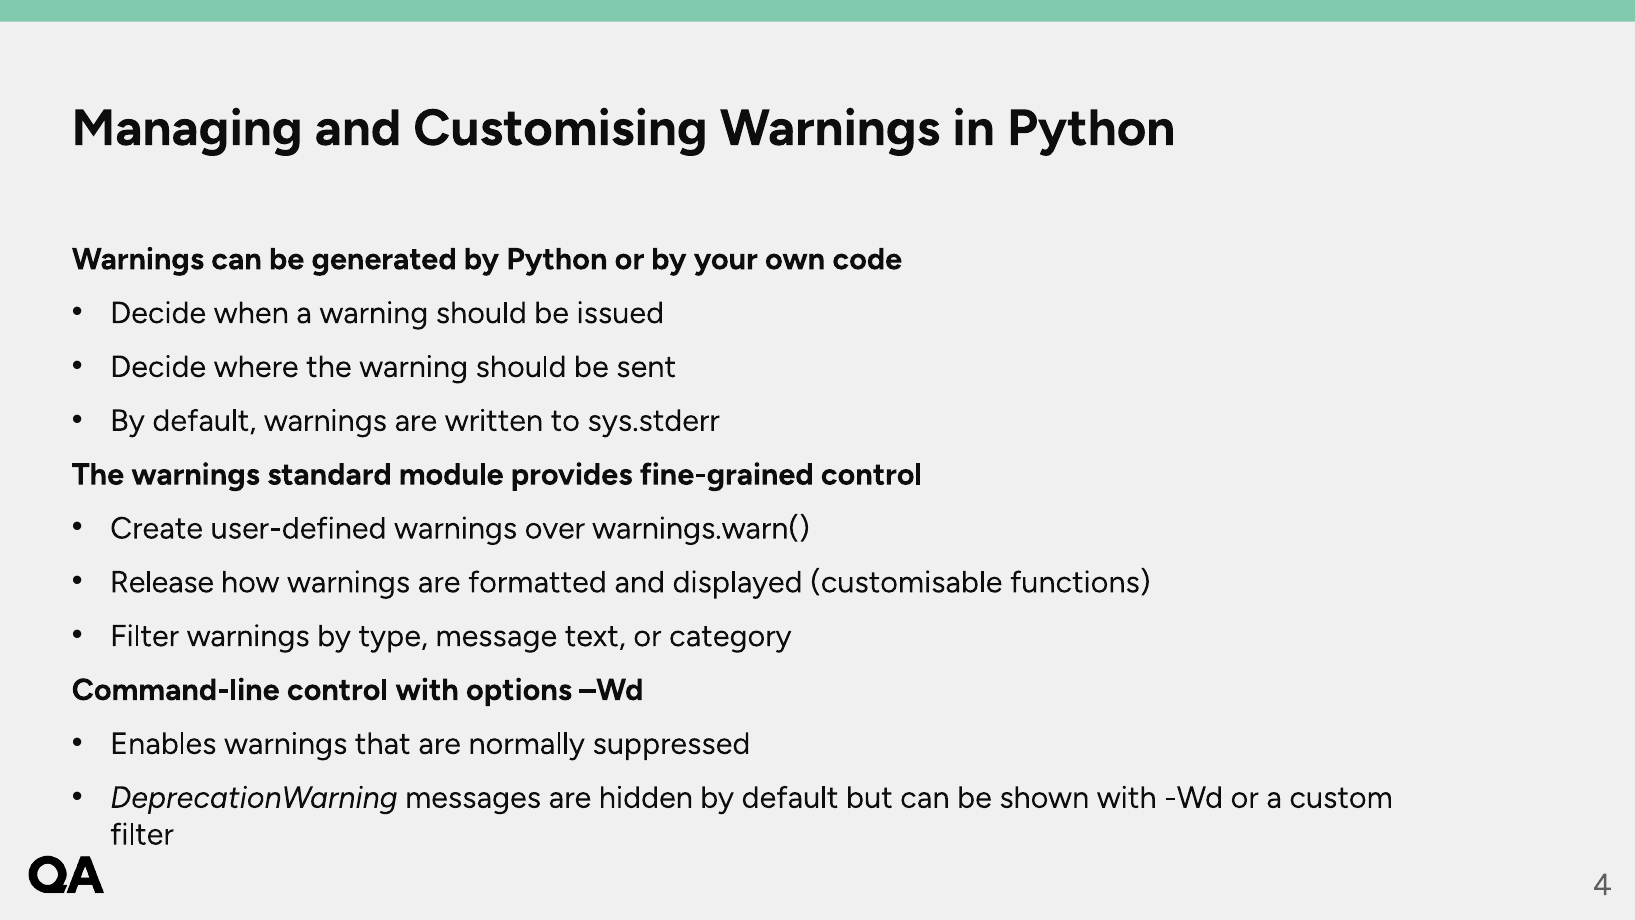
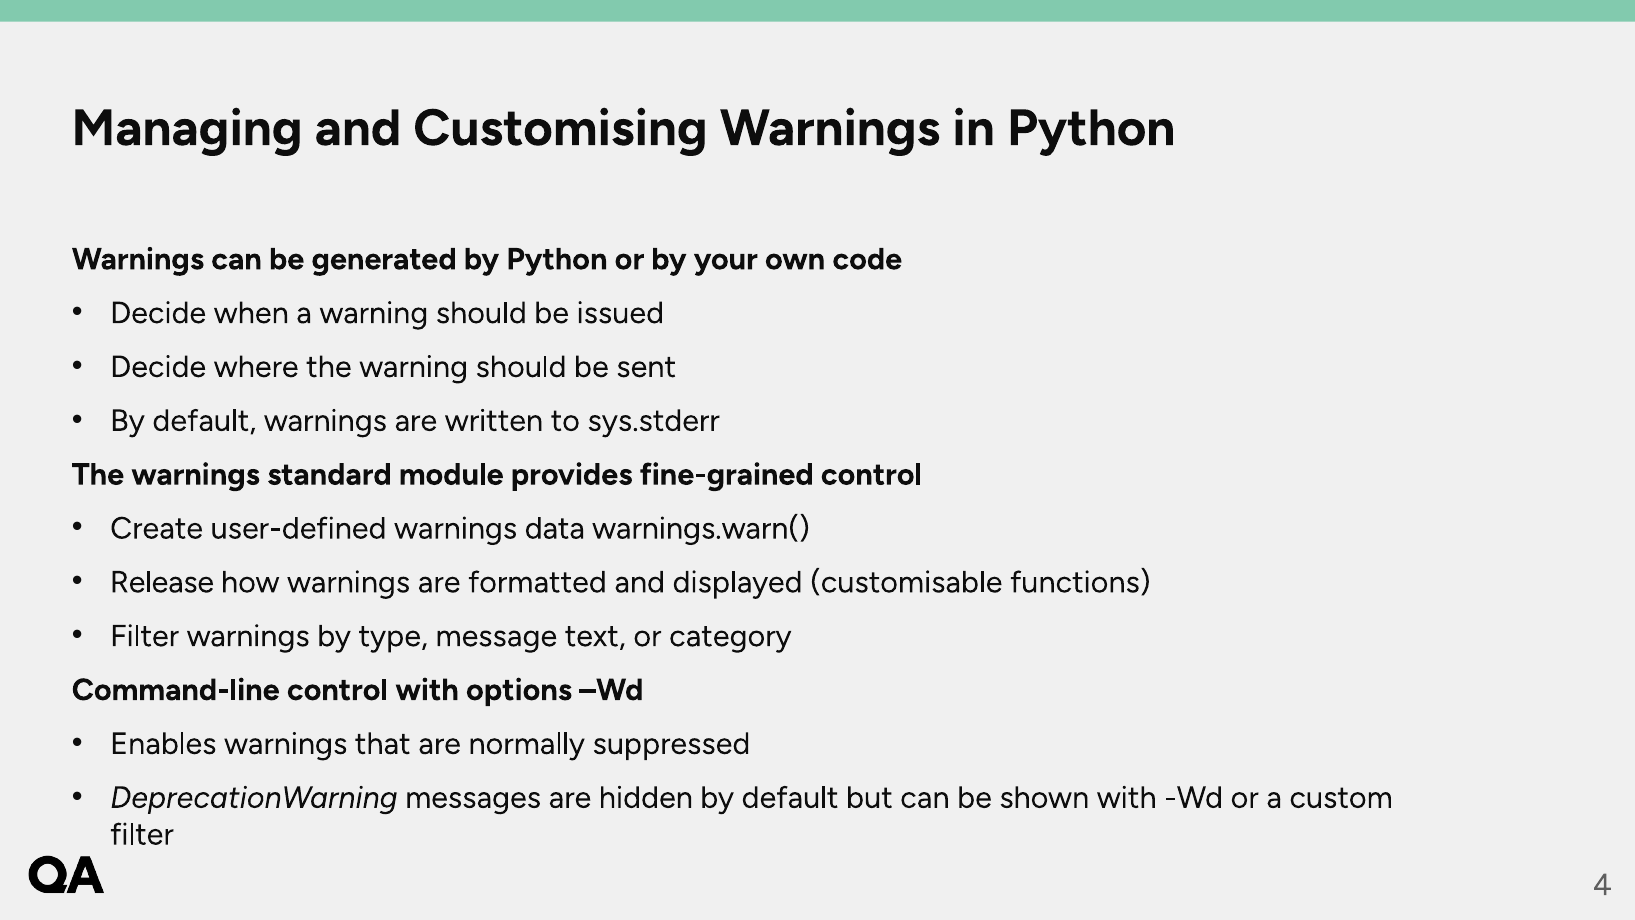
over: over -> data (555, 528)
